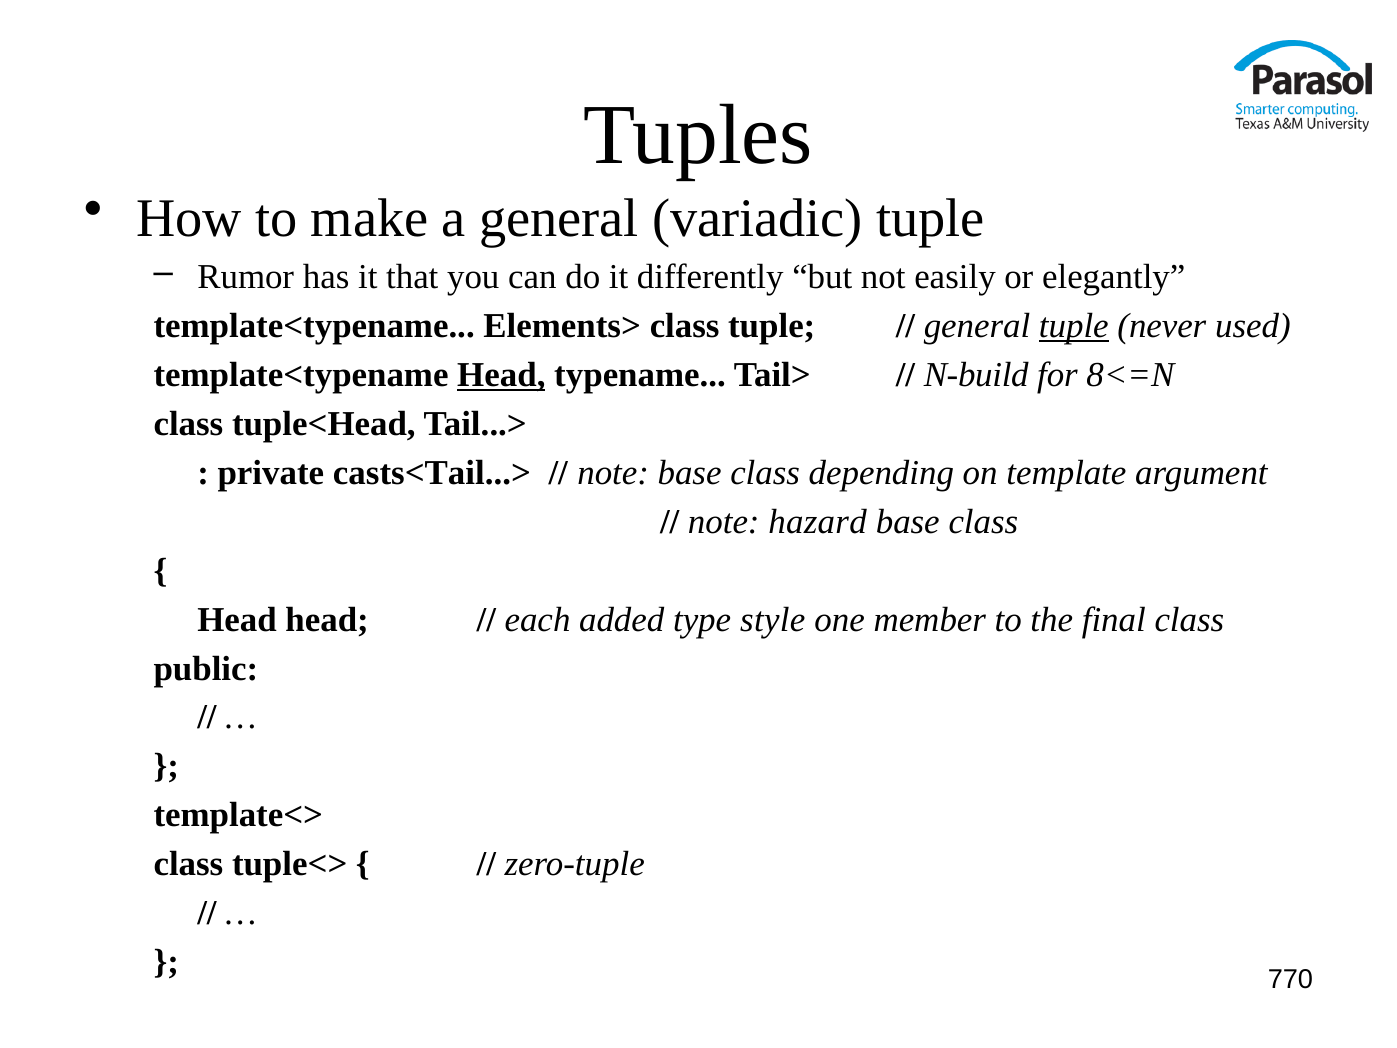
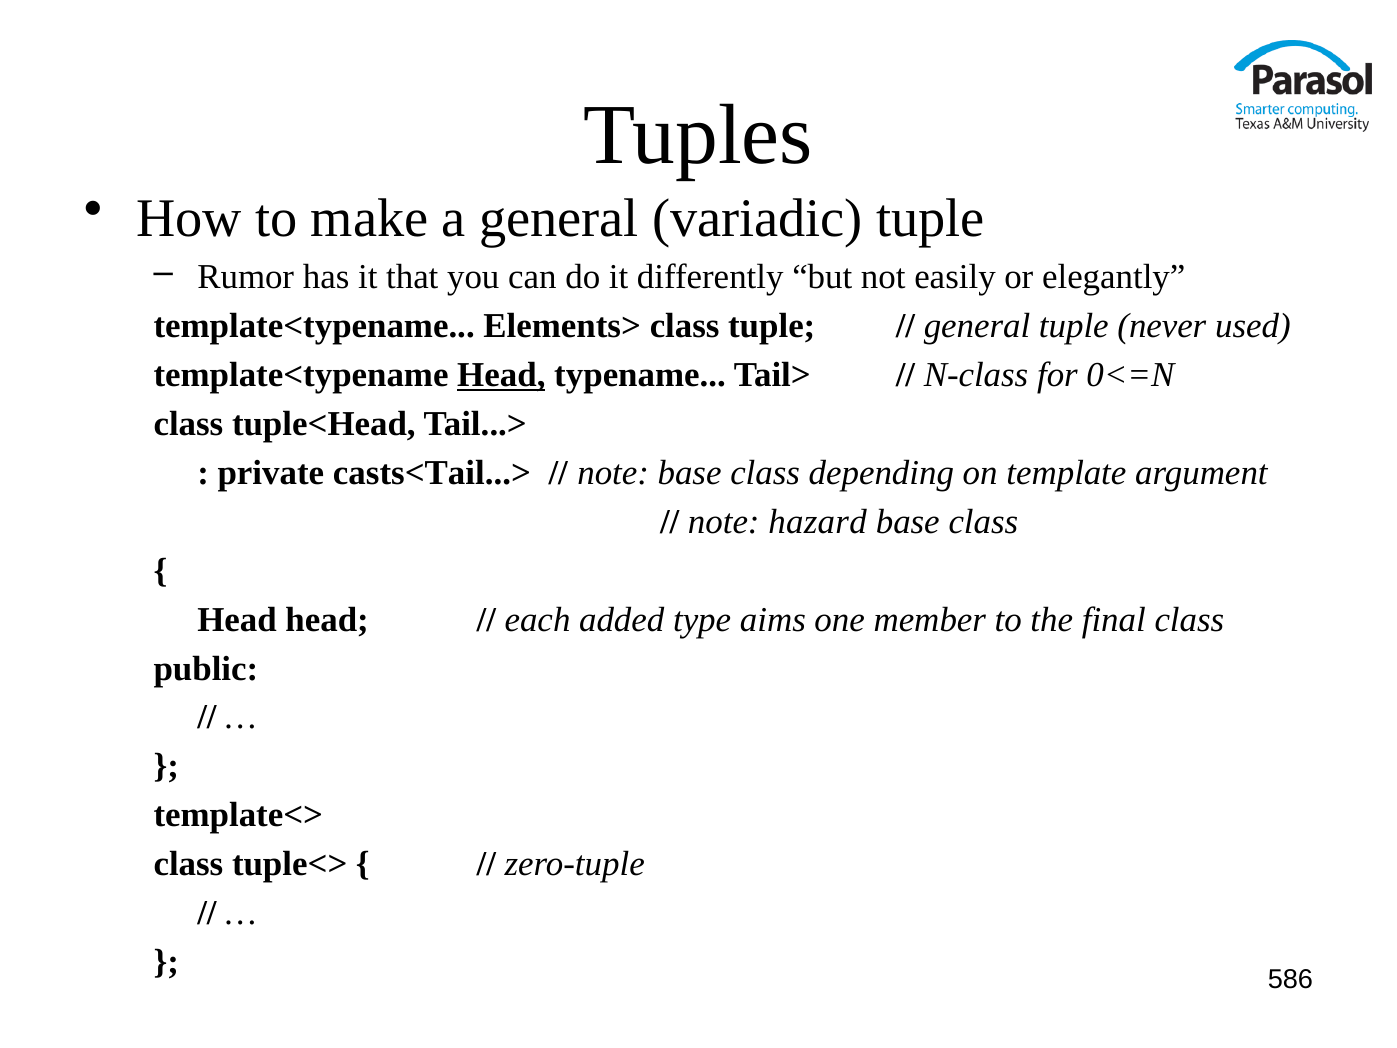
tuple underline: present -> none (1074, 326)
N-build: N-build -> N-class (976, 375)
8<=N: 8<=N -> 0<=N (1130, 375)
style: style -> aims (773, 619)
770: 770 -> 586 (1290, 979)
